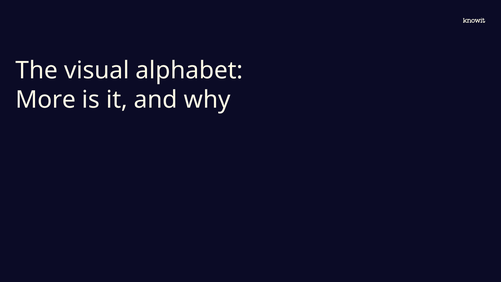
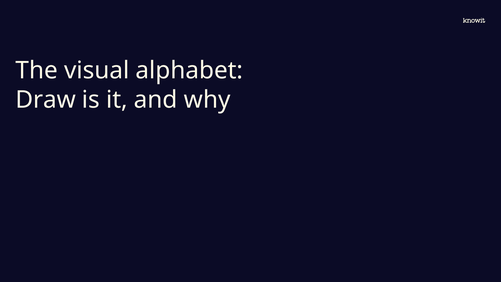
More: More -> Draw (46, 100)
